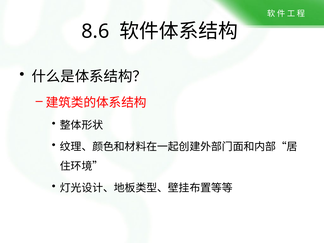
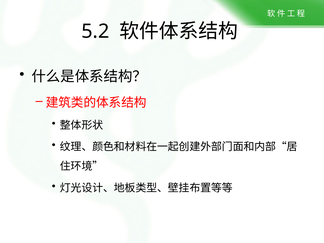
8.6: 8.6 -> 5.2 (95, 31)
